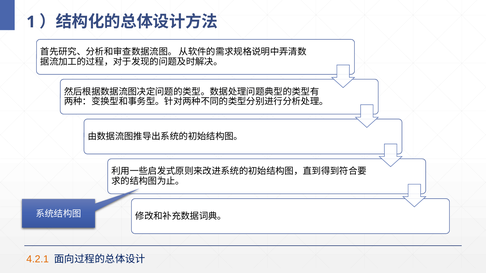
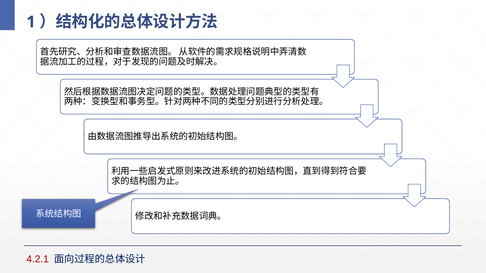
4.2.1 colour: orange -> red (38, 260)
